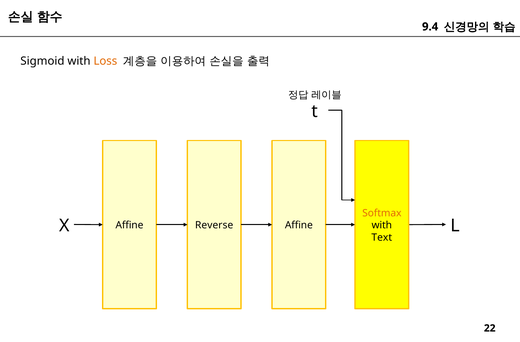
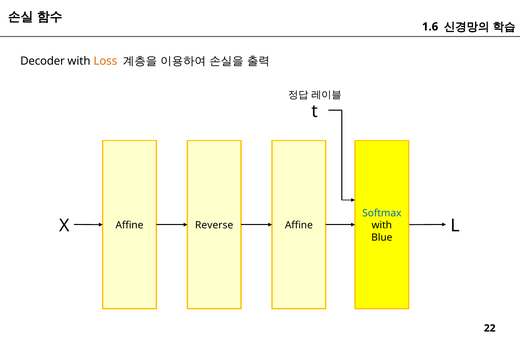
9.4: 9.4 -> 1.6 (430, 27)
Sigmoid: Sigmoid -> Decoder (43, 61)
Softmax colour: orange -> blue (382, 213)
Text: Text -> Blue (382, 237)
